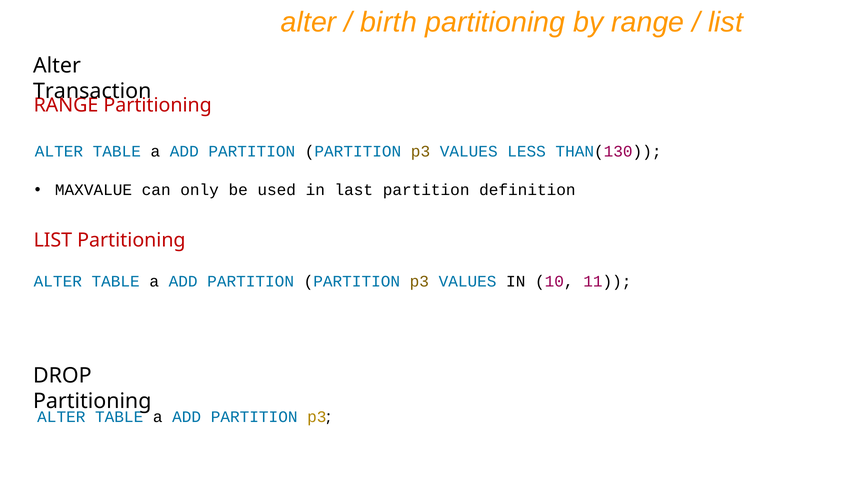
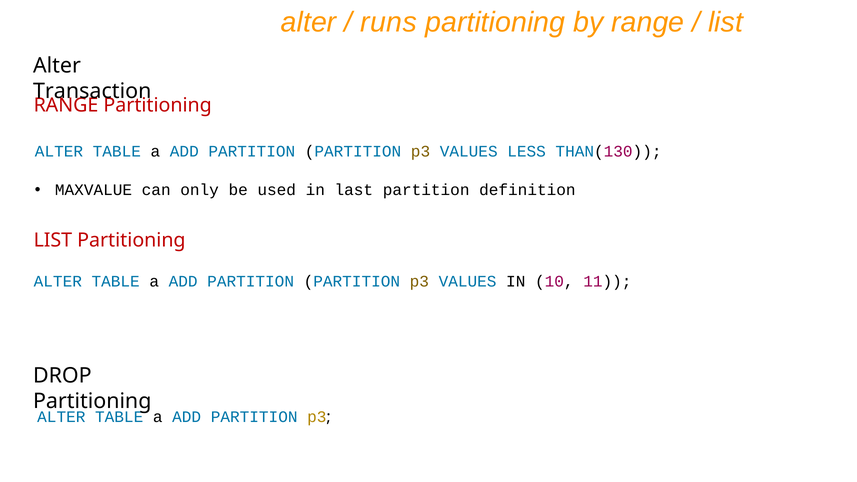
birth: birth -> runs (389, 22)
